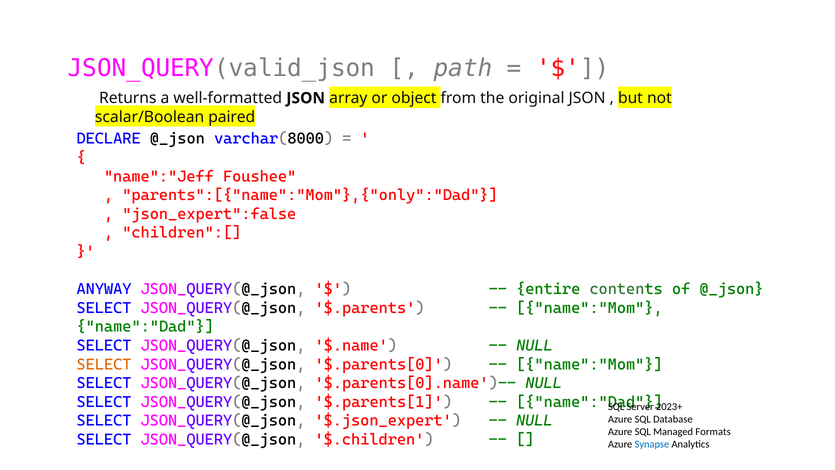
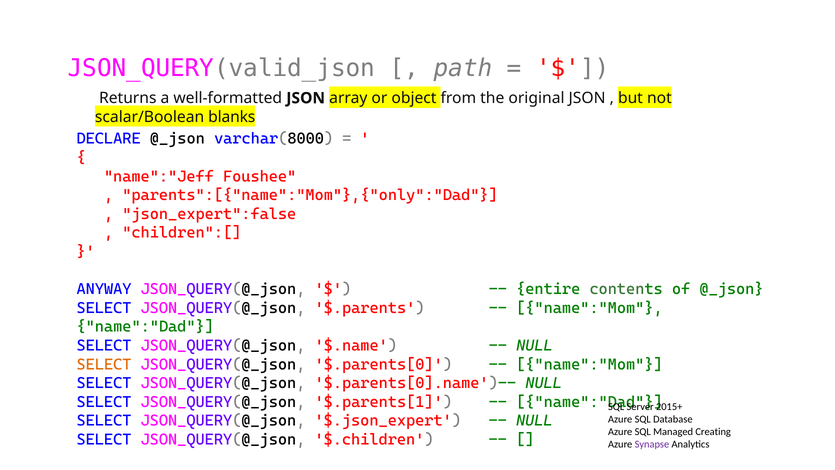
paired: paired -> blanks (232, 117)
2023+: 2023+ -> 2015+ (669, 407)
Formats: Formats -> Creating (713, 432)
Synapse colour: blue -> purple (652, 444)
